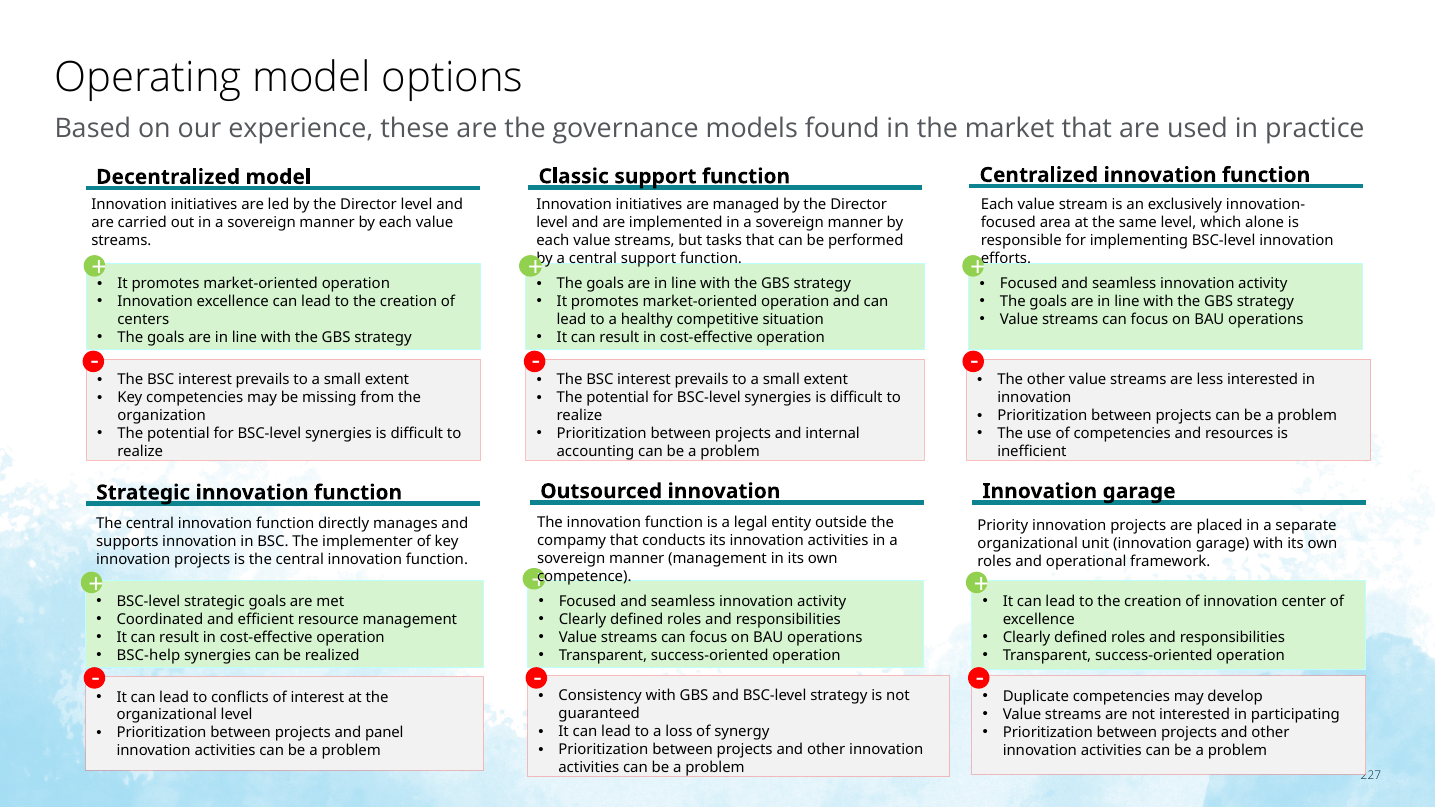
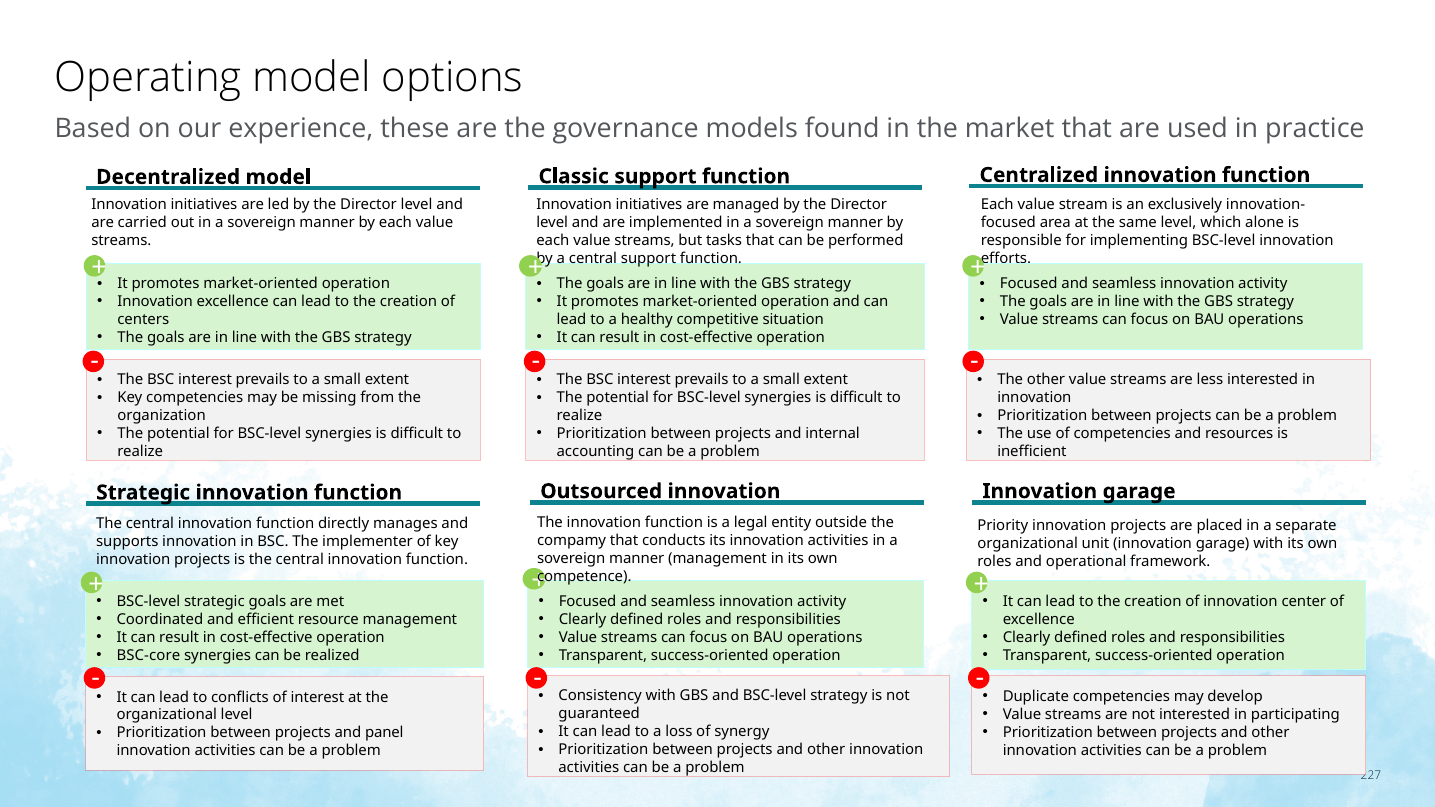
BSC-help: BSC-help -> BSC-core (148, 655)
